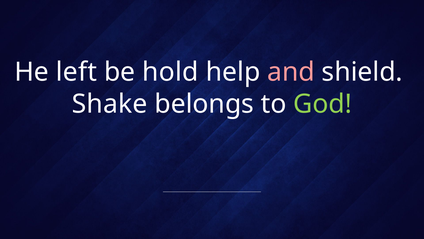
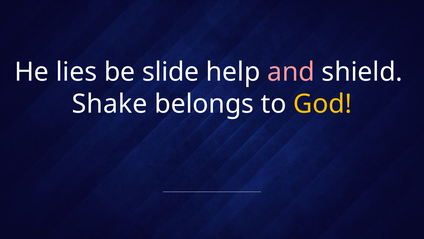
left: left -> lies (76, 72)
hold: hold -> slide (171, 72)
God colour: light green -> yellow (323, 104)
